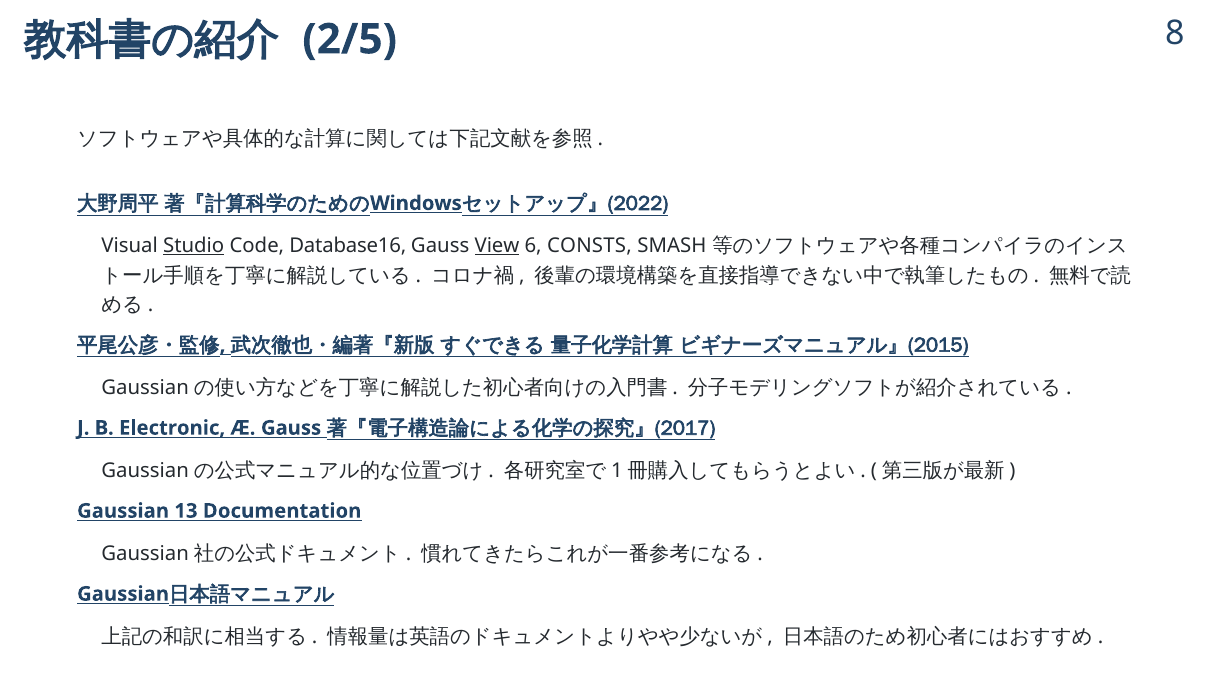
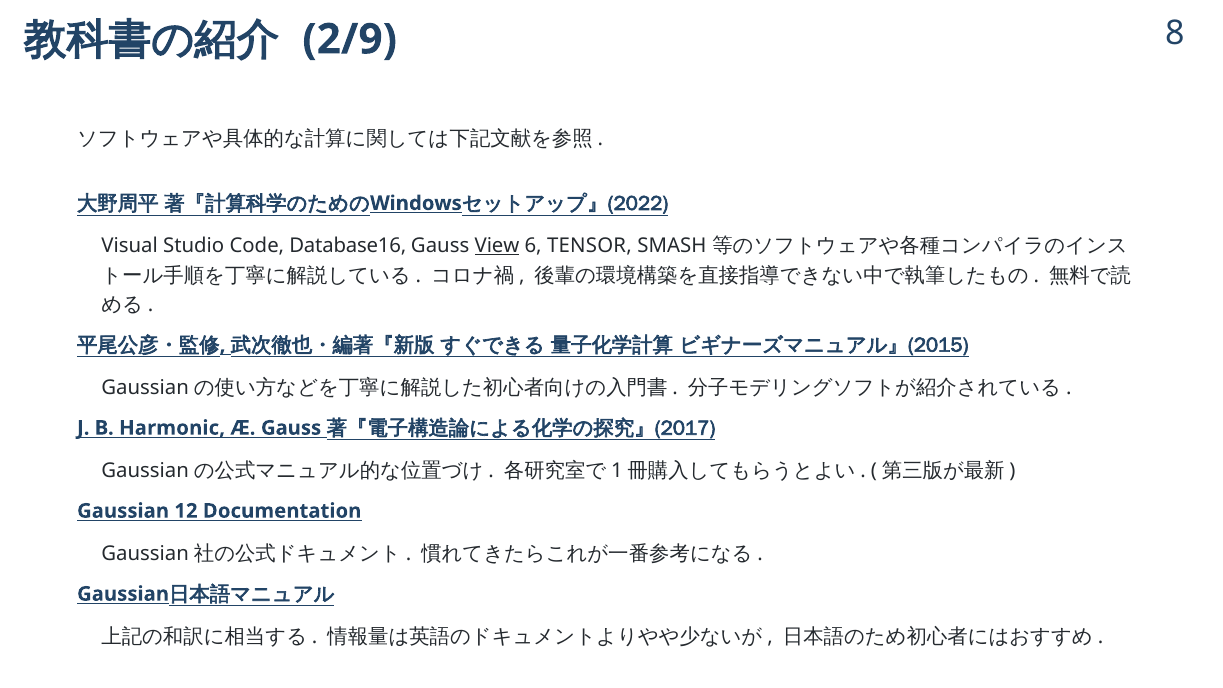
2/5: 2/5 -> 2/9 (350, 39)
Studio underline: present -> none (194, 246)
CONSTS: CONSTS -> TENSOR (589, 246)
Electronic: Electronic -> Harmonic (172, 428)
13: 13 -> 12 (186, 511)
